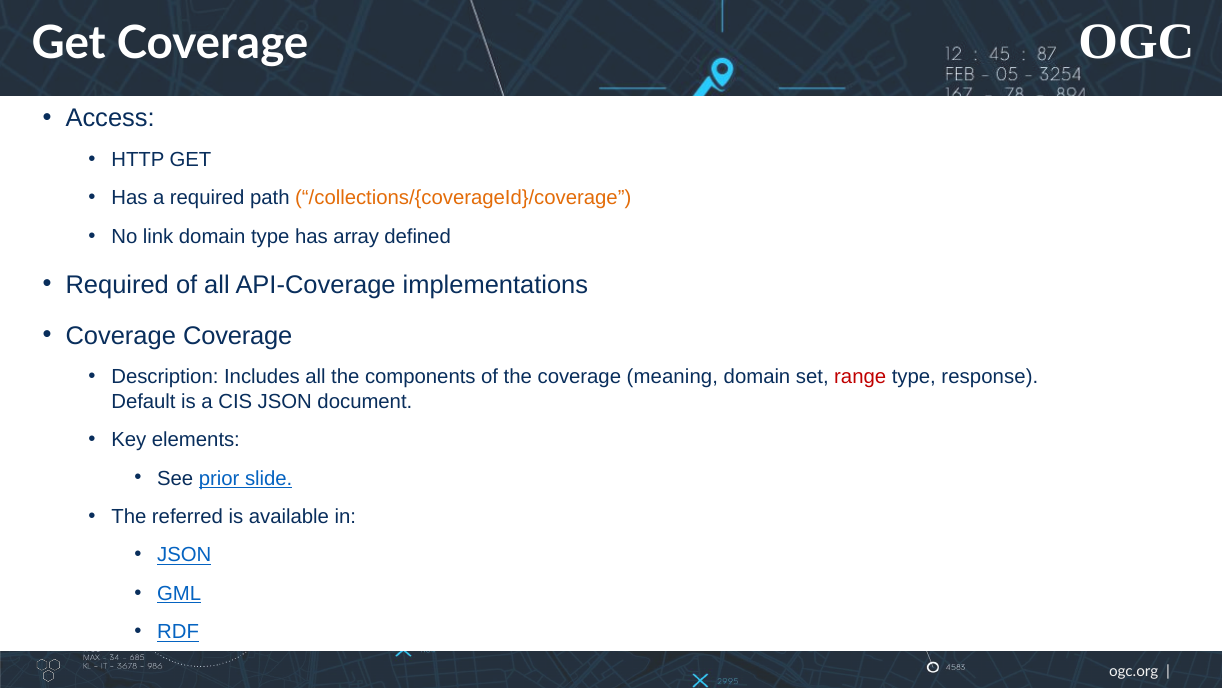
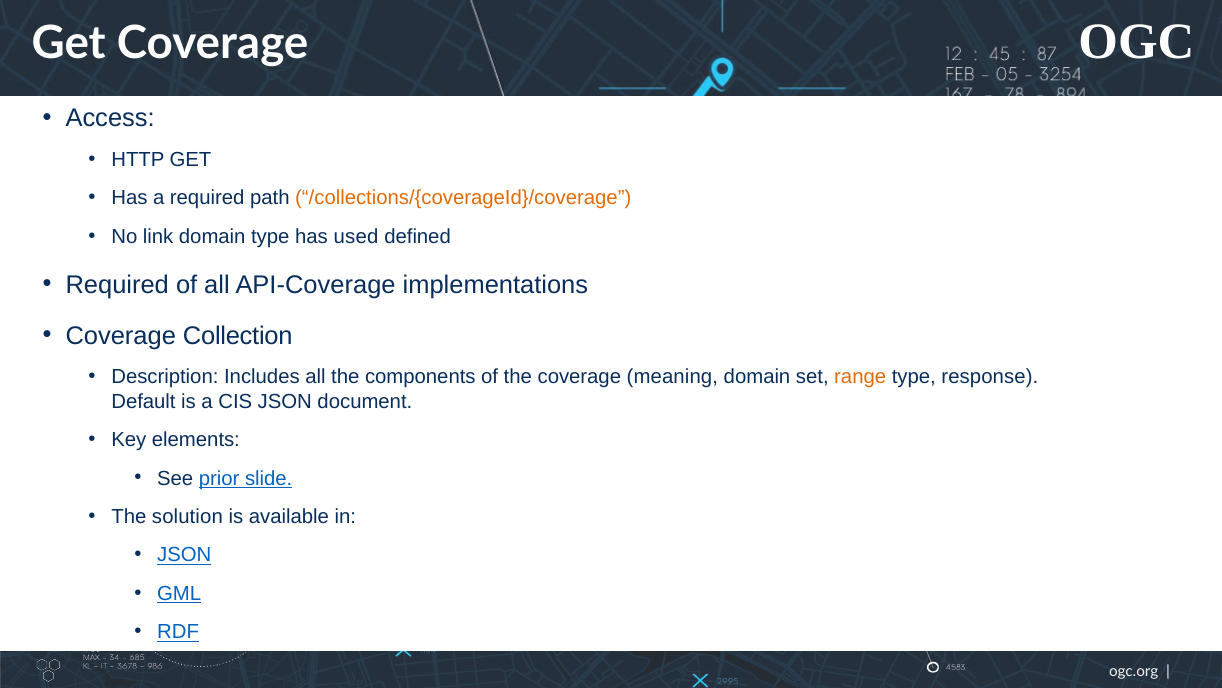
array: array -> used (356, 236)
Coverage Coverage: Coverage -> Collection (238, 335)
range colour: red -> orange (860, 377)
referred: referred -> solution (187, 516)
